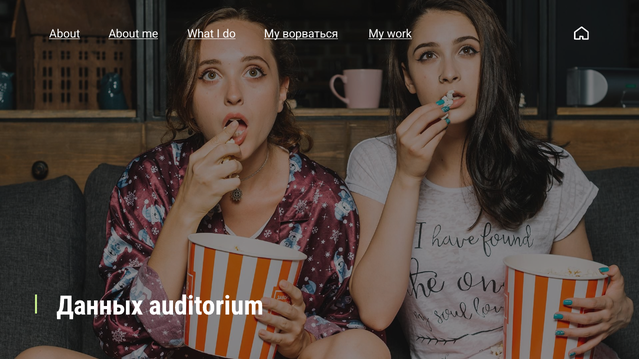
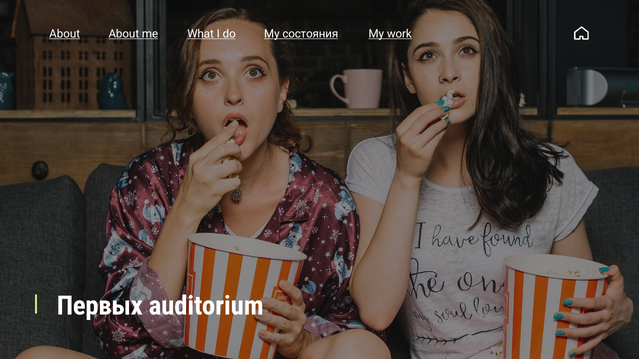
ворваться: ворваться -> состояния (310, 34)
Данных: Данных -> Первых (100, 306)
